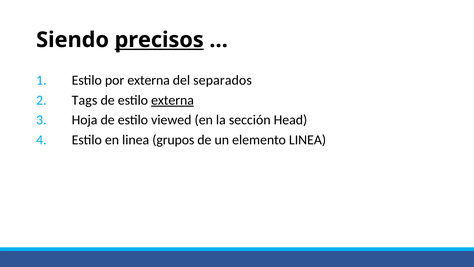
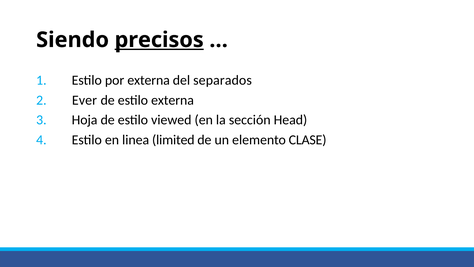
Tags: Tags -> Ever (84, 100)
externa underline: present -> none (173, 100)
grupos: grupos -> limited (173, 140)
elemento LINEA: LINEA -> CLASE (308, 140)
